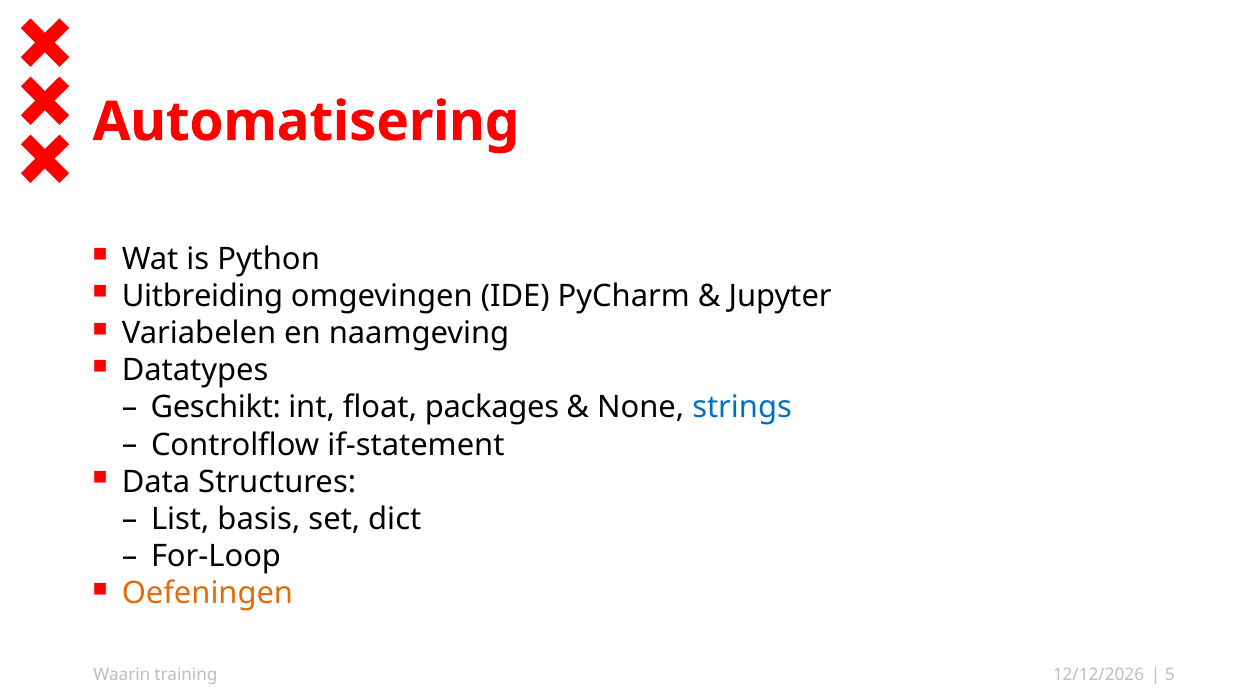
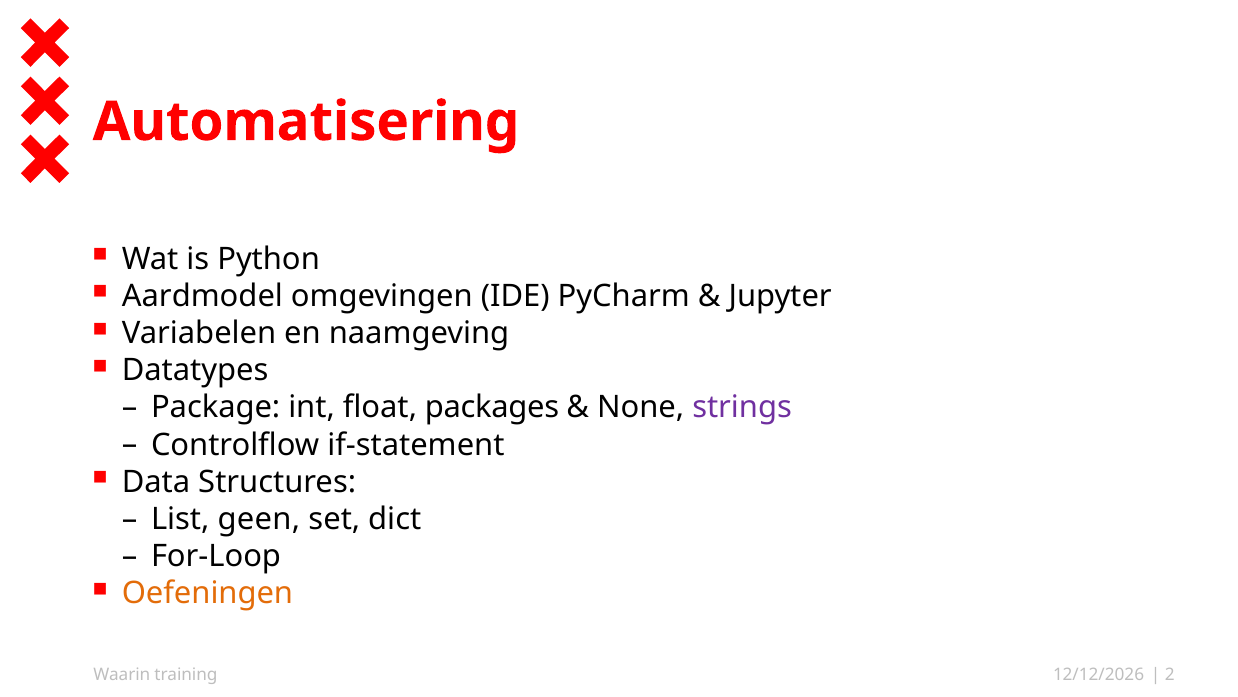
Uitbreiding: Uitbreiding -> Aardmodel (202, 296)
Geschikt: Geschikt -> Package (216, 407)
strings colour: blue -> purple (742, 407)
basis: basis -> geen (259, 519)
5: 5 -> 2 (1170, 674)
